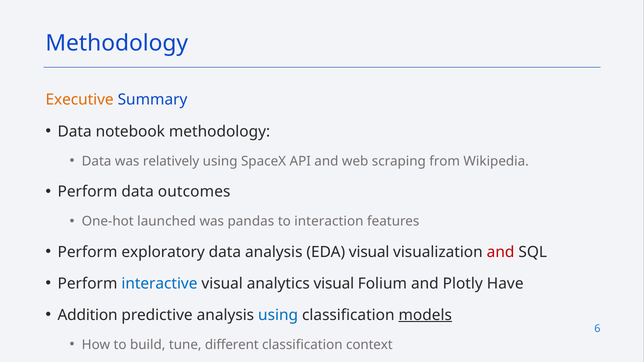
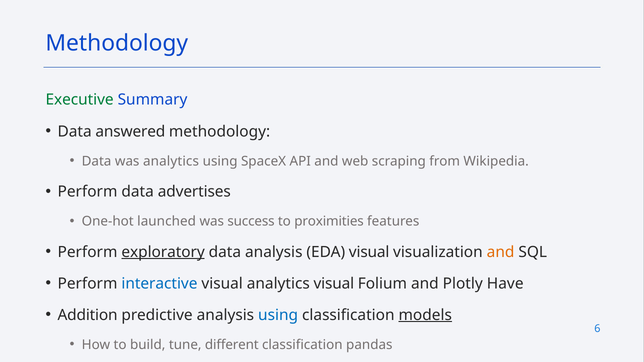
Executive colour: orange -> green (80, 100)
notebook: notebook -> answered (130, 132)
was relatively: relatively -> analytics (171, 161)
outcomes: outcomes -> advertises (194, 192)
pandas: pandas -> success (251, 222)
interaction: interaction -> proximities (329, 222)
exploratory underline: none -> present (163, 252)
and colour: red -> orange (501, 252)
context: context -> pandas (369, 345)
